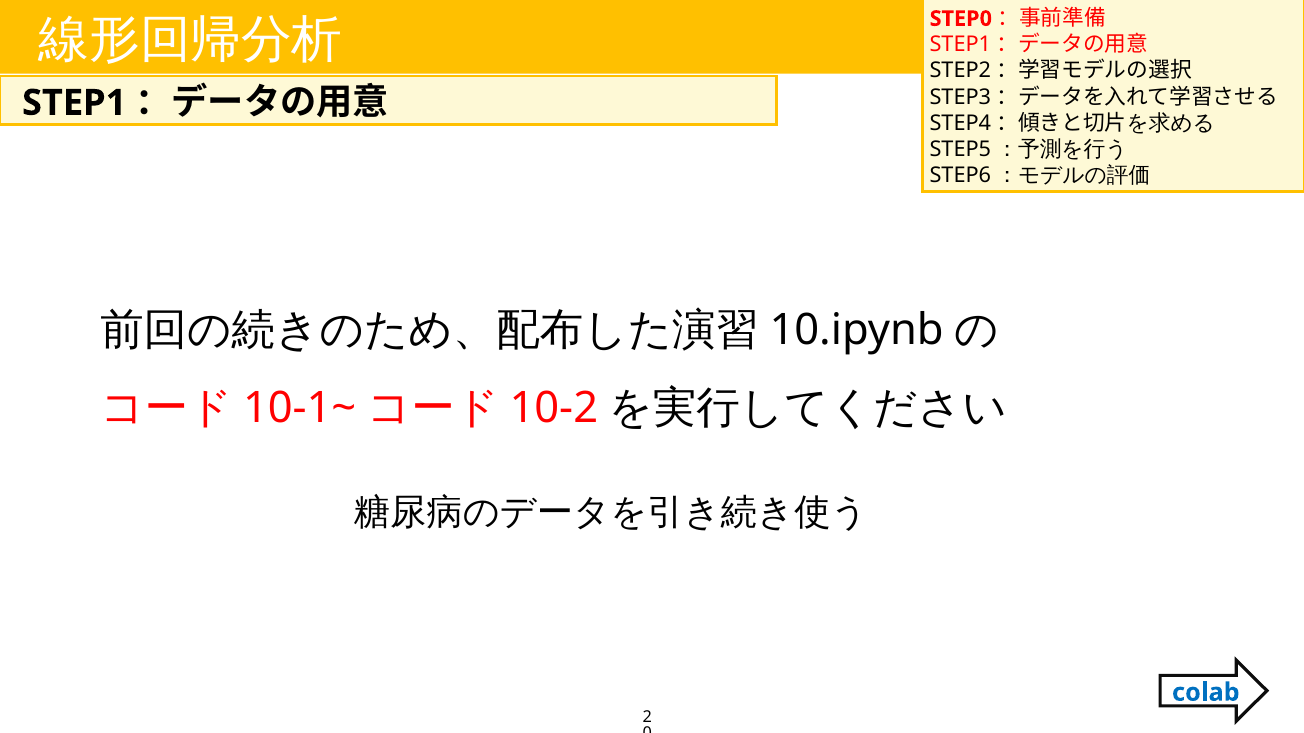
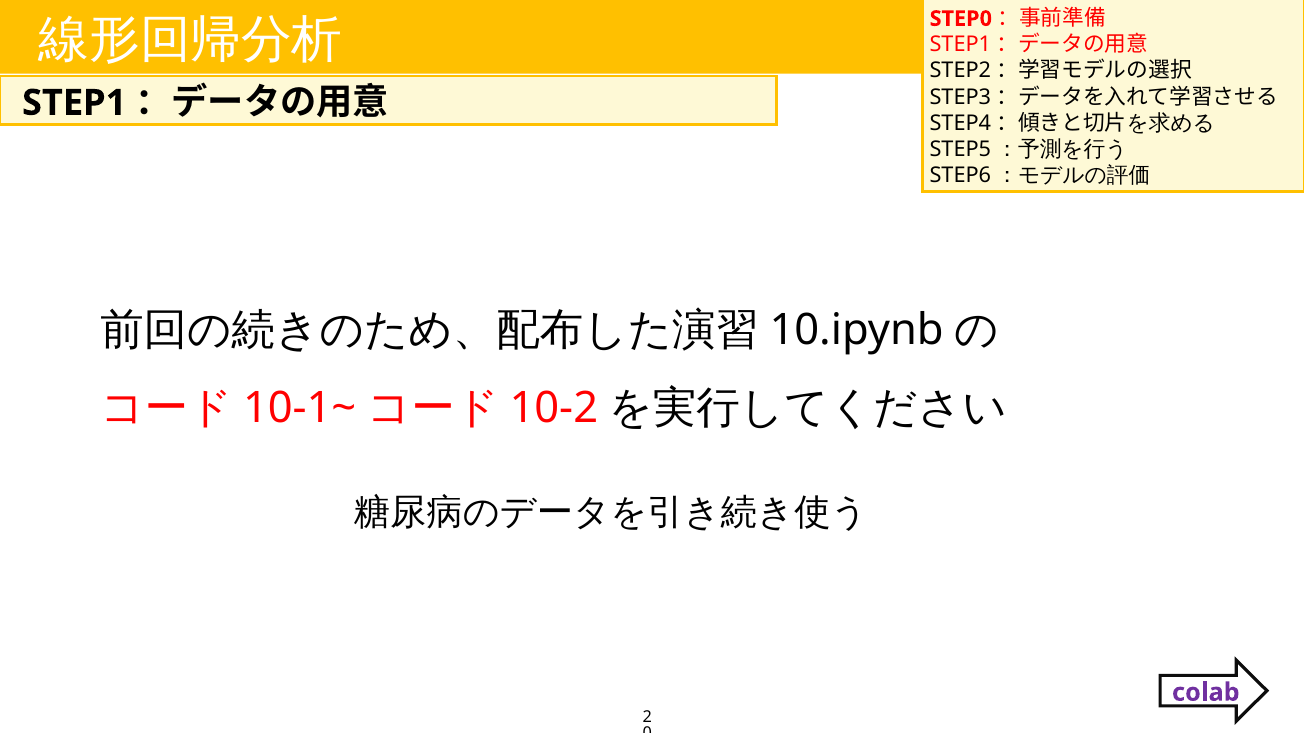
colab colour: blue -> purple (1206, 693)
